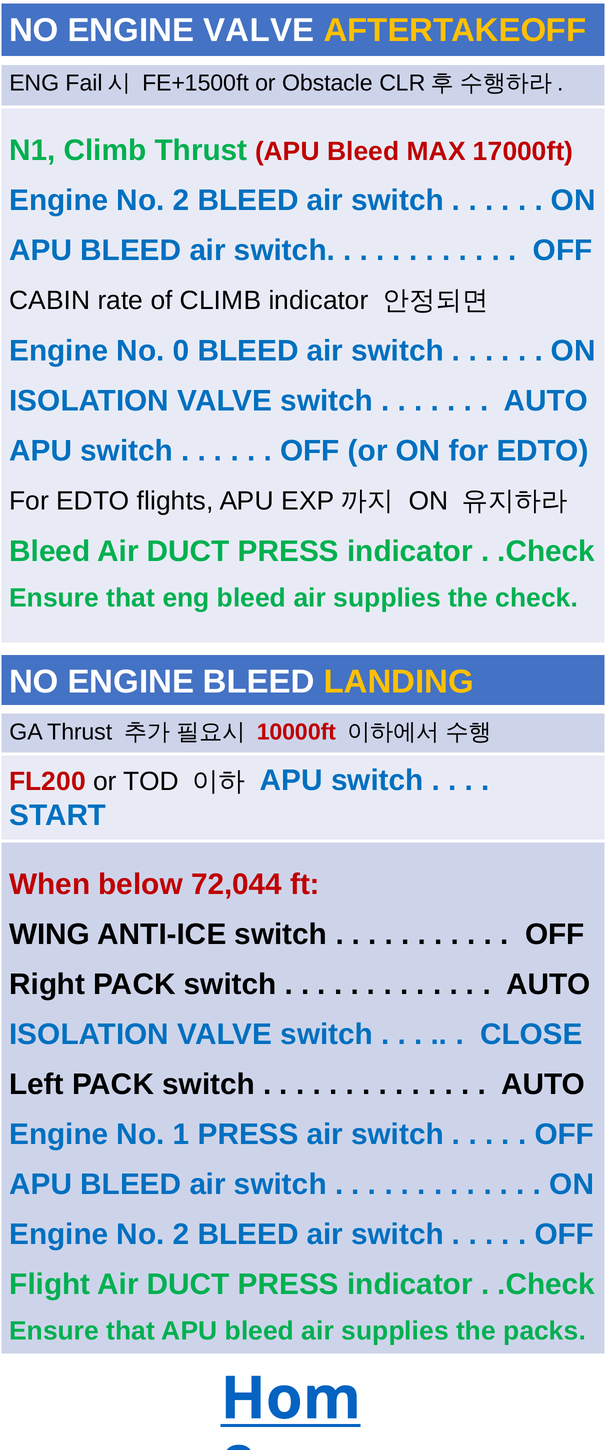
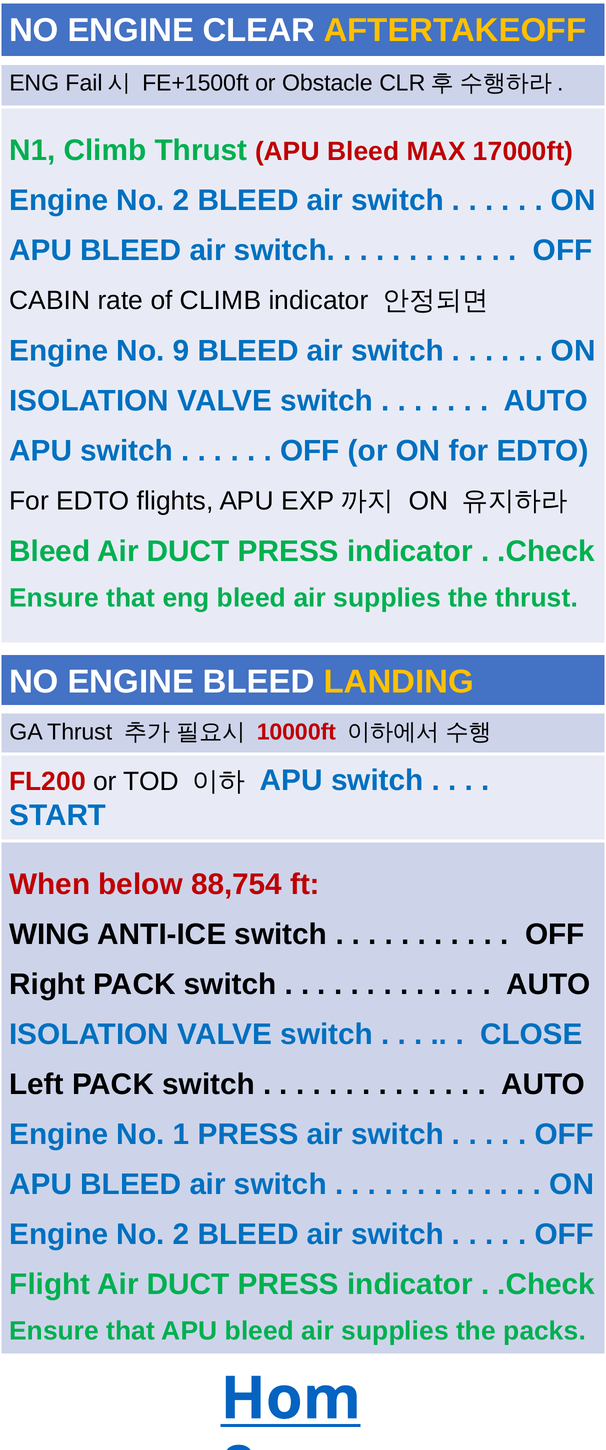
ENGINE VALVE: VALVE -> CLEAR (259, 30)
0: 0 -> 9 (181, 351)
the check: check -> thrust (537, 598)
72,044: 72,044 -> 88,754 (236, 884)
